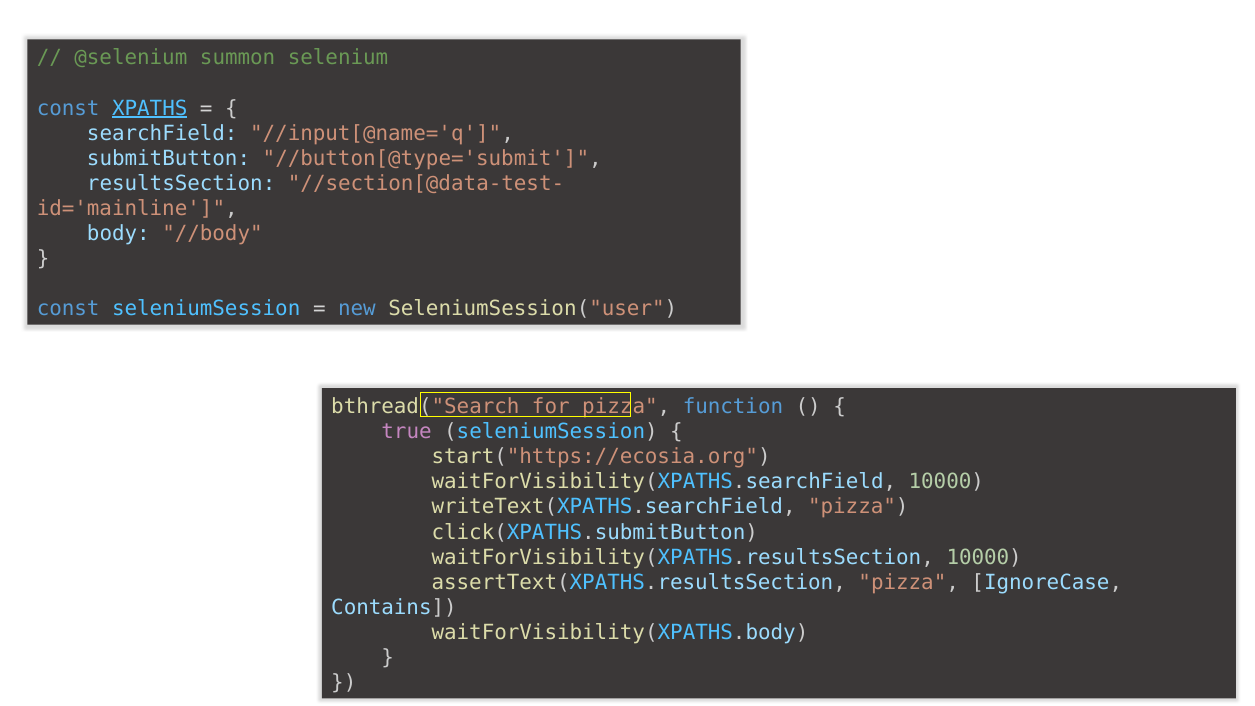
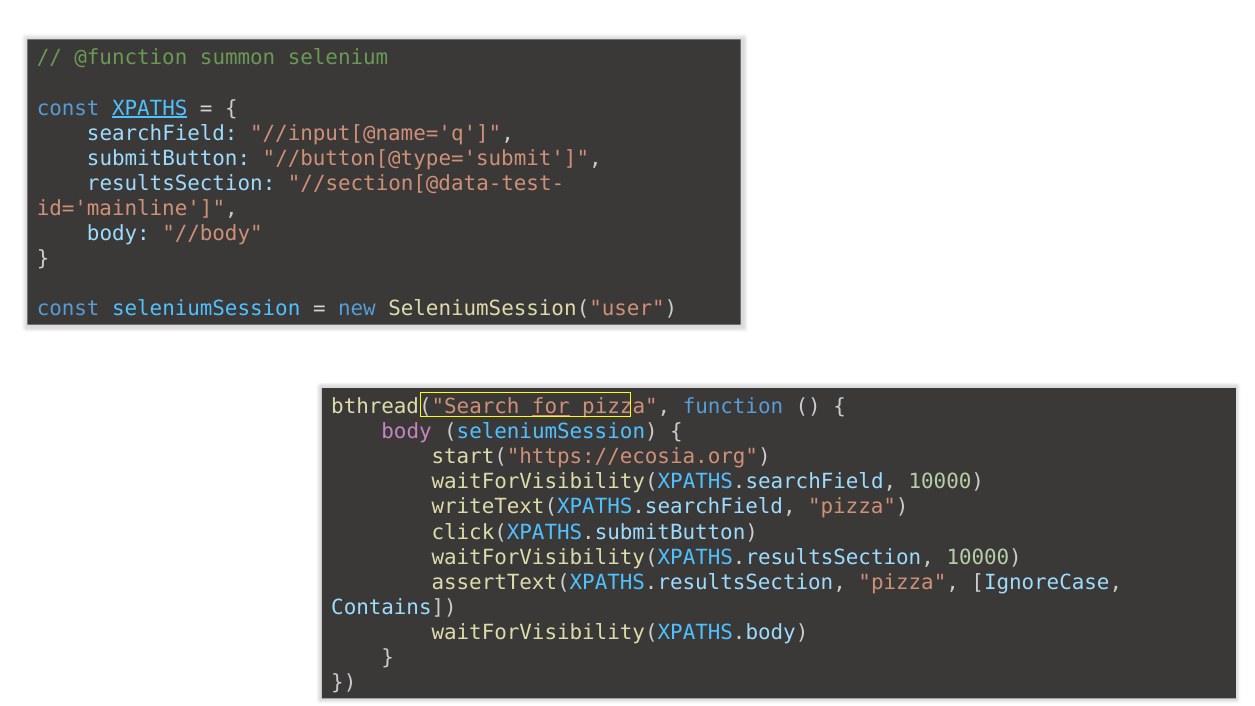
@selenium: @selenium -> @function (131, 58)
for underline: none -> present (551, 407)
true: true -> body (407, 432)
